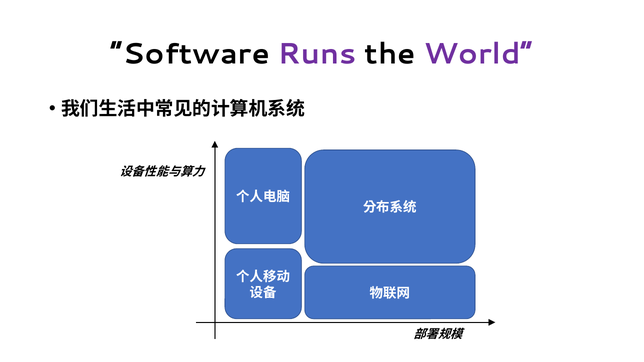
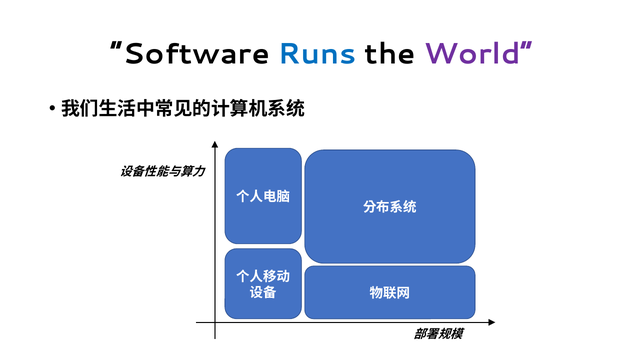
Runs colour: purple -> blue (317, 54)
